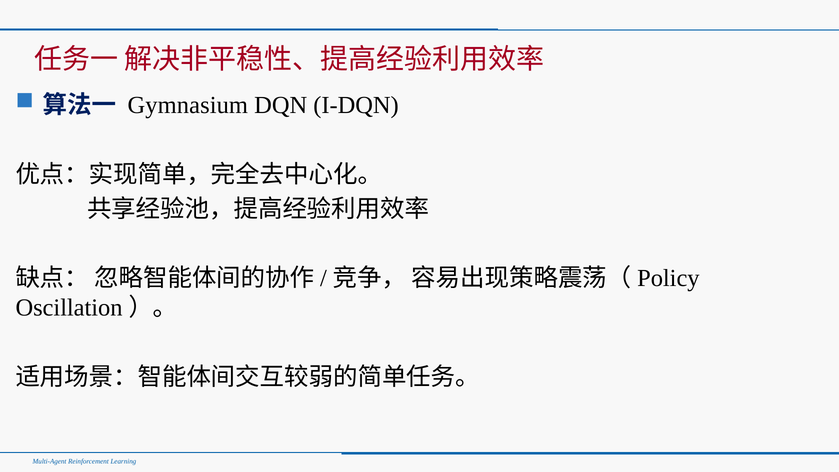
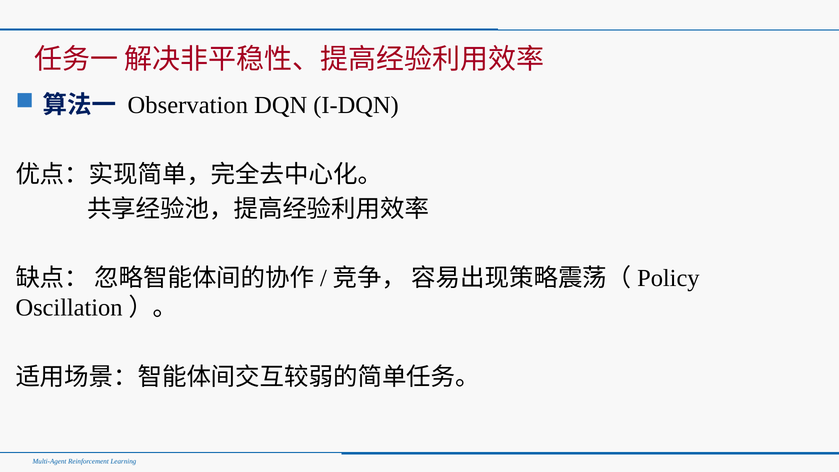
Gymnasium: Gymnasium -> Observation (188, 105)
